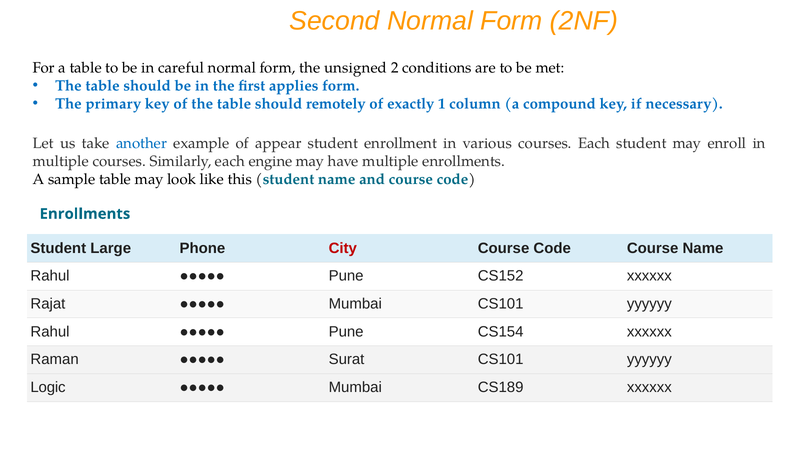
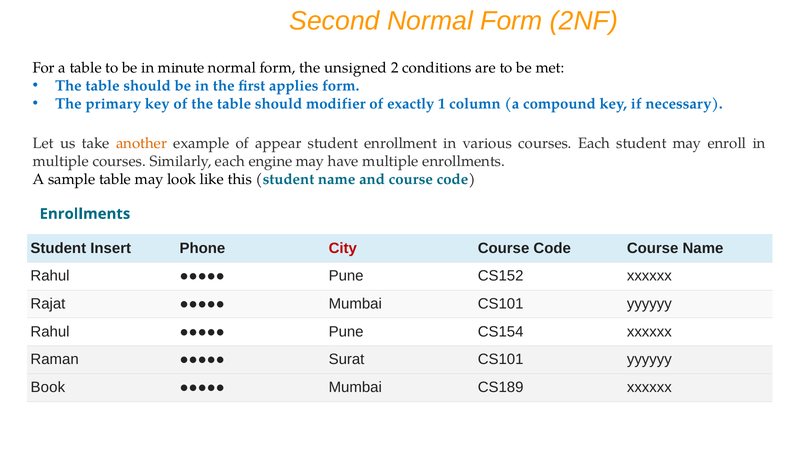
careful: careful -> minute (181, 68)
remotely: remotely -> modifier (336, 104)
another colour: blue -> orange (142, 143)
Large: Large -> Insert (111, 249)
Logic: Logic -> Book (48, 388)
